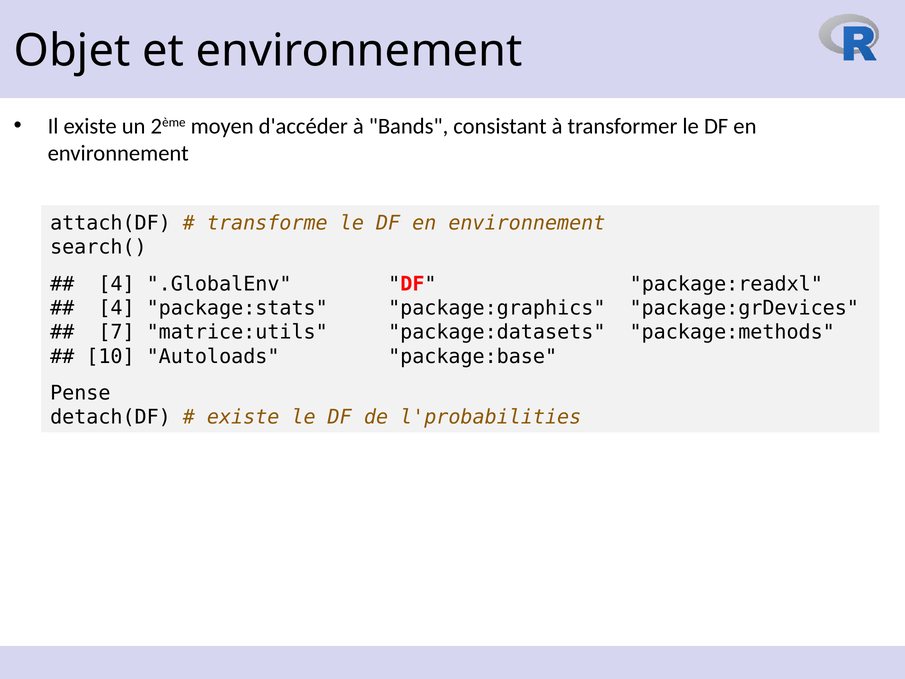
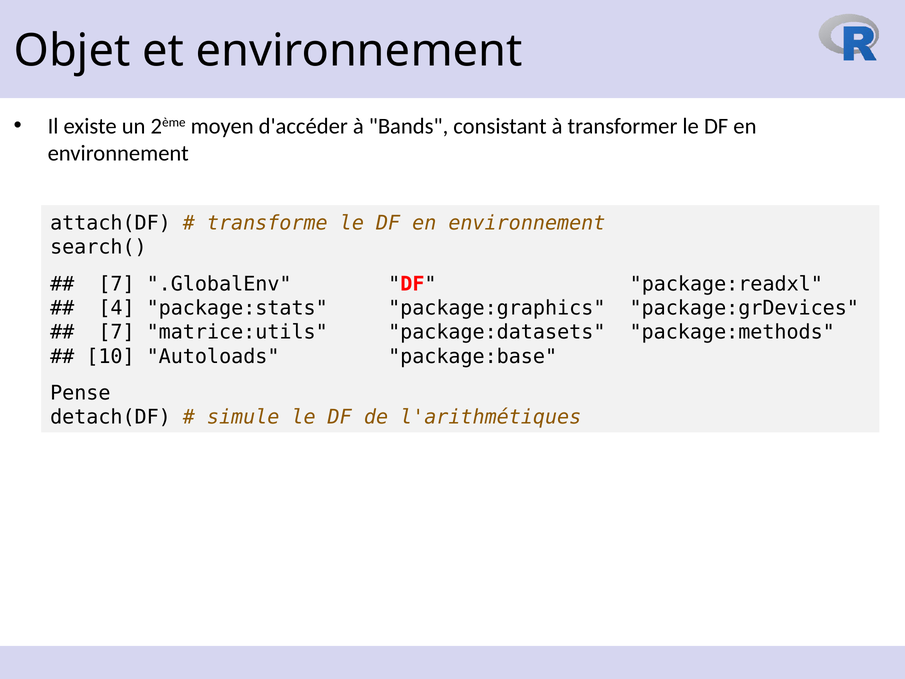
4: 4 -> 7 (117, 284)
existe: existe -> simule (243, 417)
l'probabilities: l'probabilities -> l'arithmétiques (491, 417)
